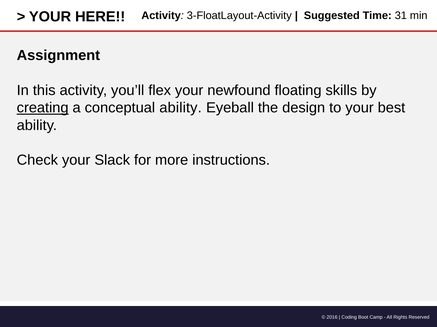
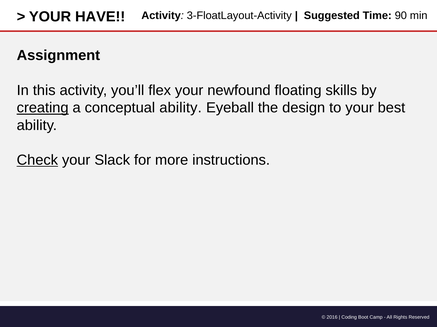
HERE: HERE -> HAVE (100, 17)
31: 31 -> 90 (401, 15)
Check underline: none -> present (37, 161)
